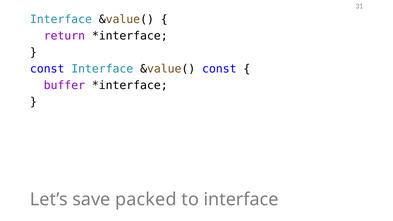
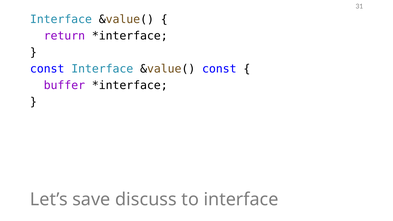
packed: packed -> discuss (146, 200)
